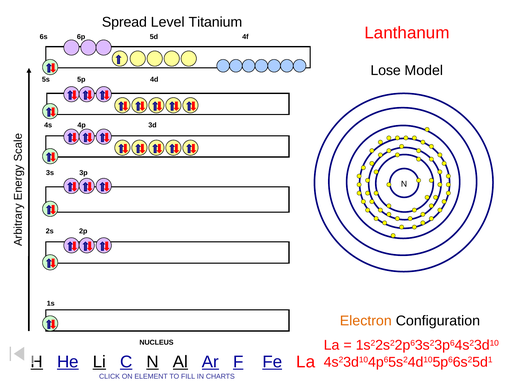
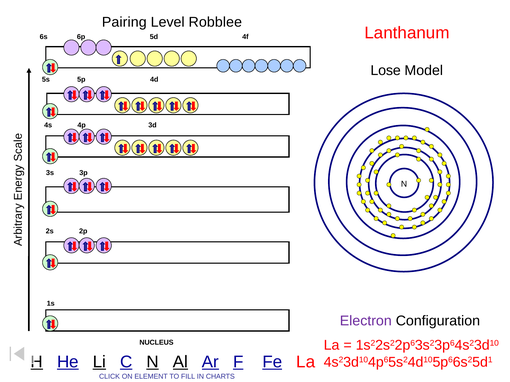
Spread: Spread -> Pairing (124, 22)
Titanium: Titanium -> Robblee (215, 22)
Electron colour: orange -> purple (366, 321)
